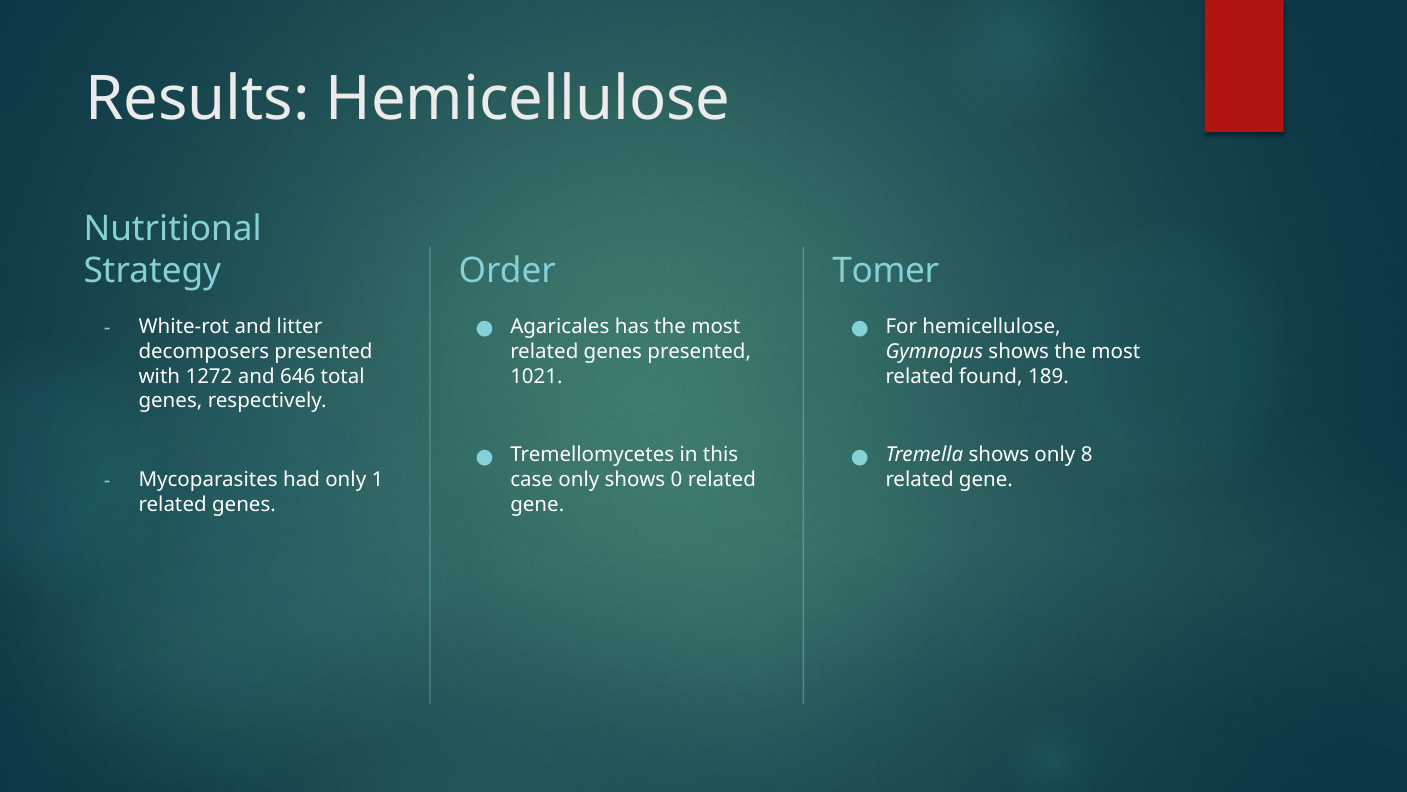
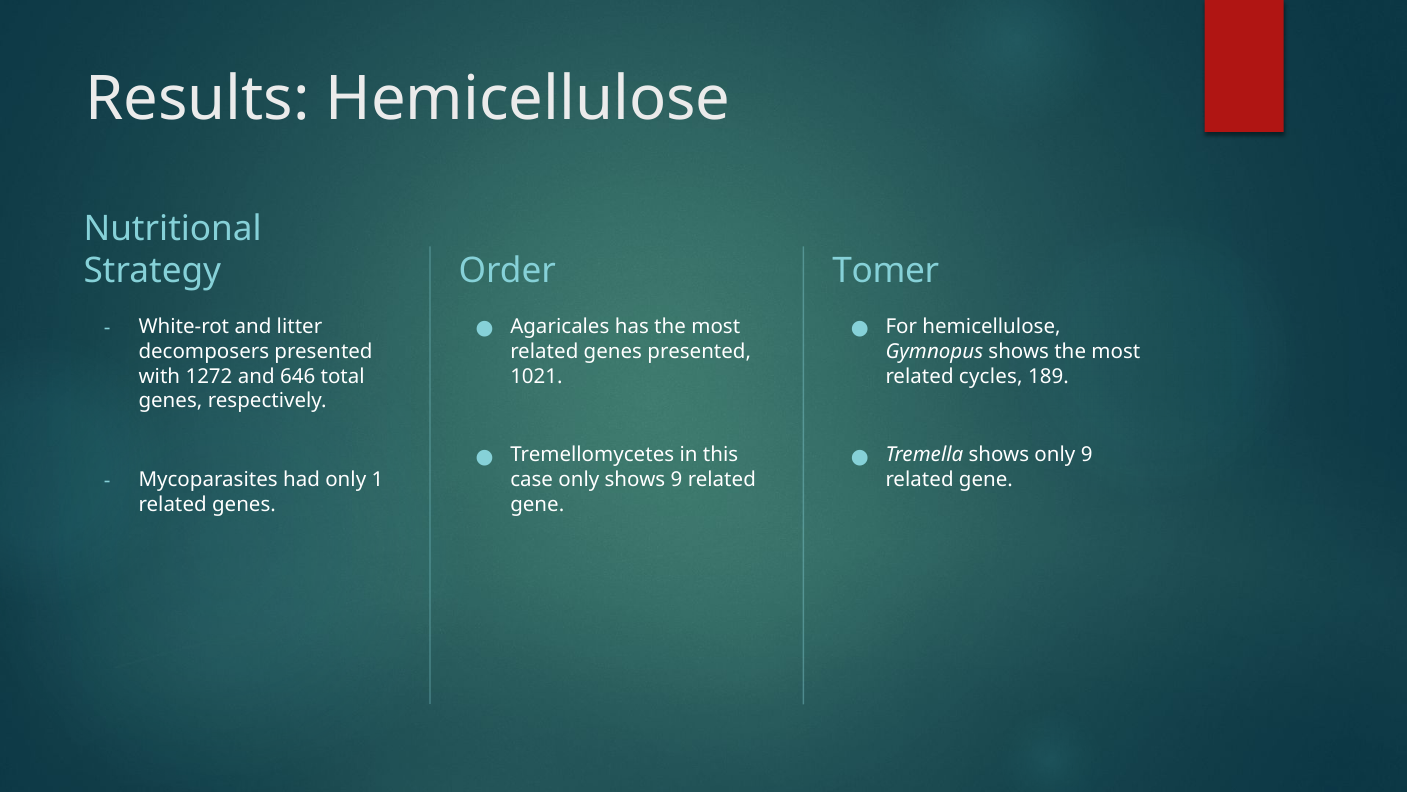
found: found -> cycles (991, 376)
only 8: 8 -> 9 (1087, 455)
shows 0: 0 -> 9 (676, 480)
